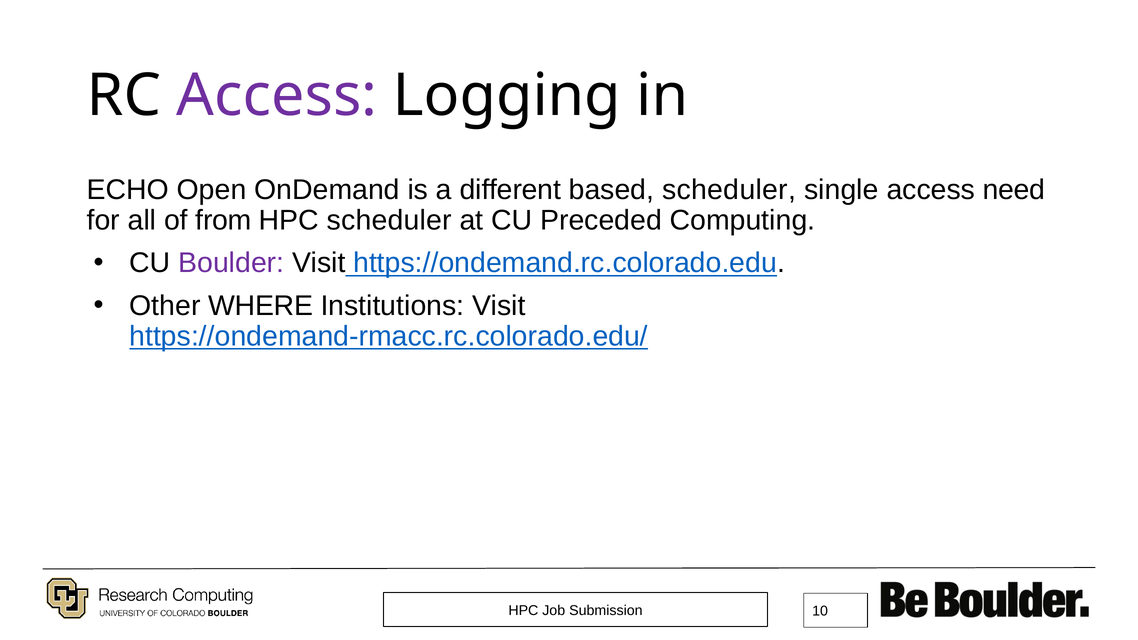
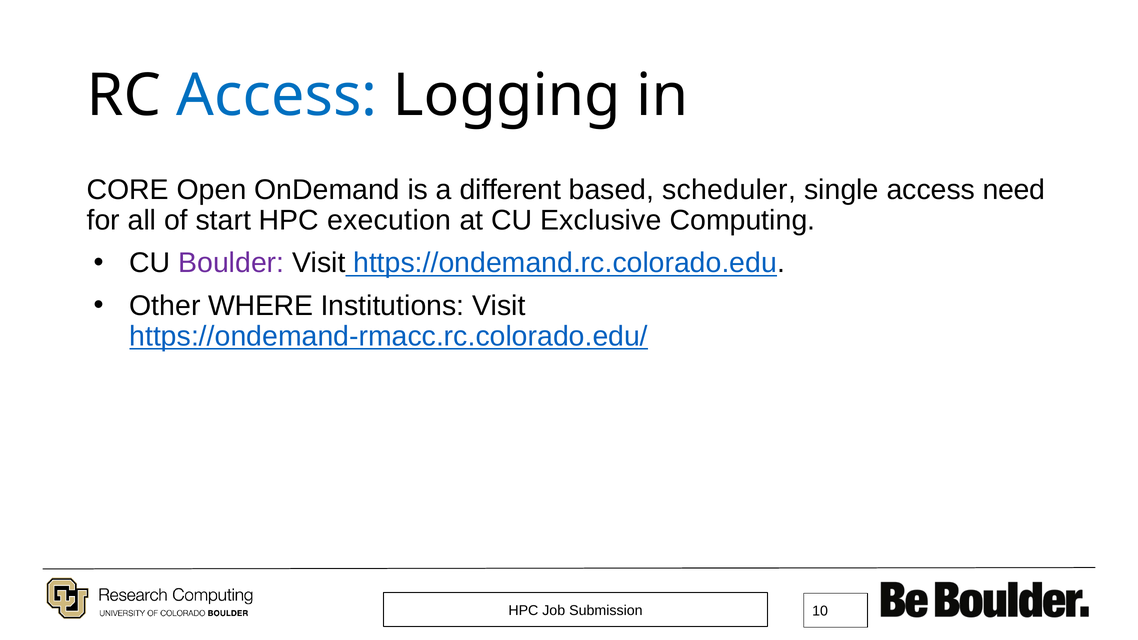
Access colour: purple -> blue (277, 96)
ECHO: ECHO -> CORE (128, 190)
from: from -> start (223, 221)
HPC scheduler: scheduler -> execution (389, 221)
Preceded: Preceded -> Exclusive (601, 221)
